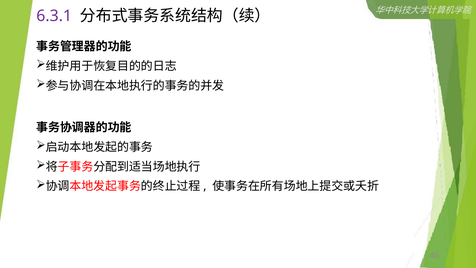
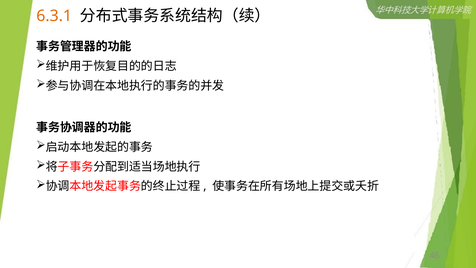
6.3.1 colour: purple -> orange (54, 16)
